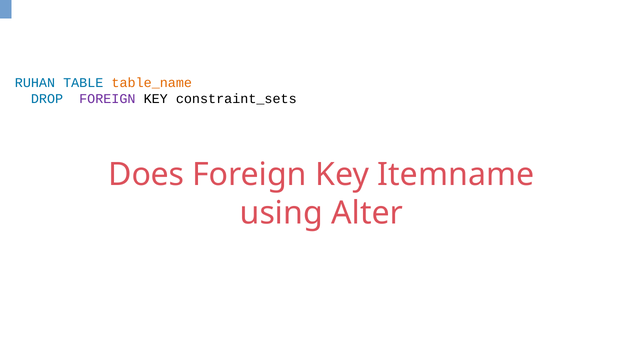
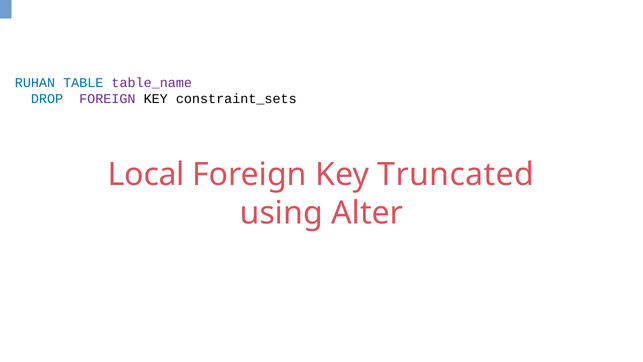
table_name colour: orange -> purple (152, 83)
Does: Does -> Local (146, 174)
Itemname: Itemname -> Truncated (456, 174)
